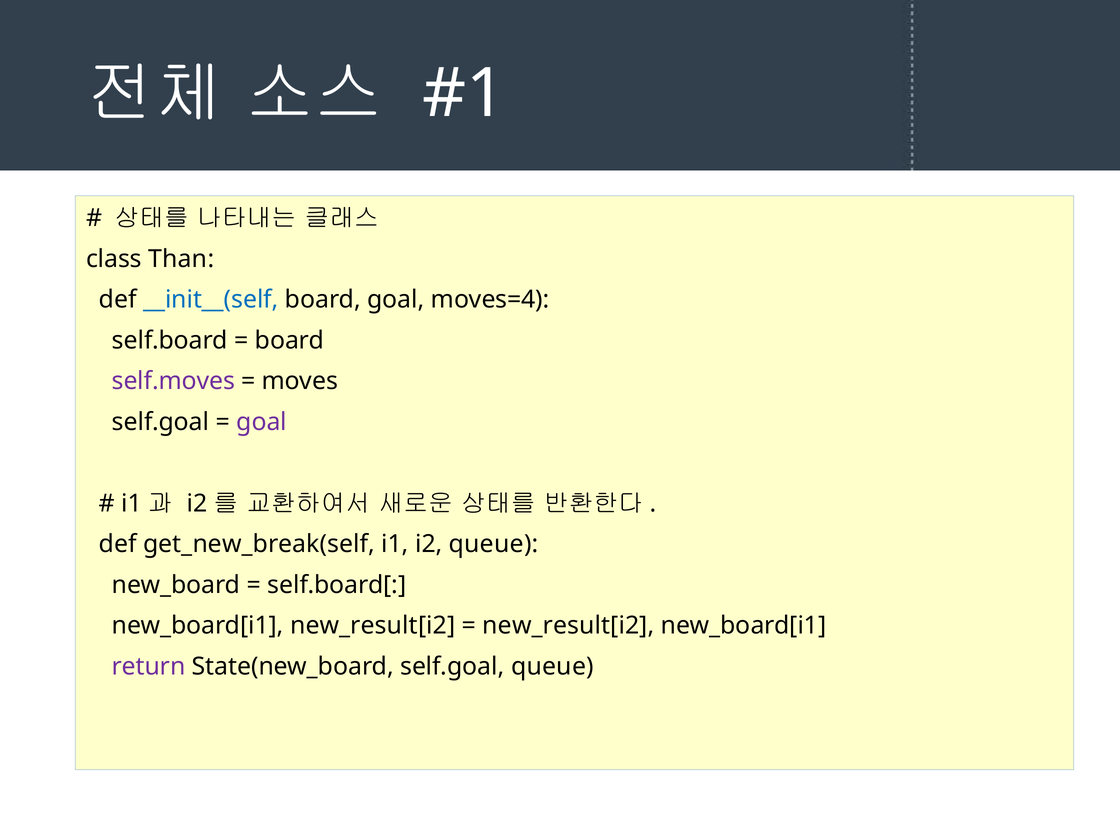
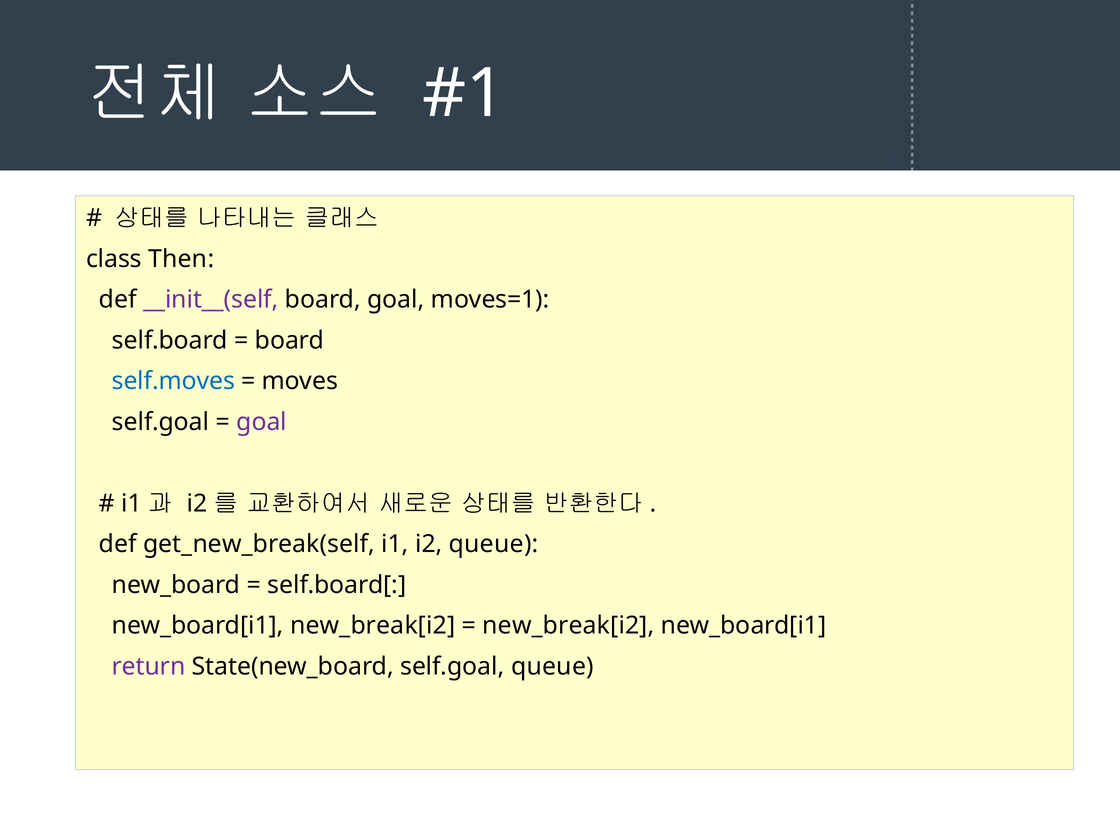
Than: Than -> Then (181, 259)
__init__(self colour: blue -> purple (211, 300)
moves=4: moves=4 -> moves=1 (490, 300)
self.moves colour: purple -> blue (173, 381)
new_board[i1 new_result[i2: new_result[i2 -> new_break[i2 (373, 626)
new_result[i2: new_result[i2 -> new_break[i2 (568, 626)
